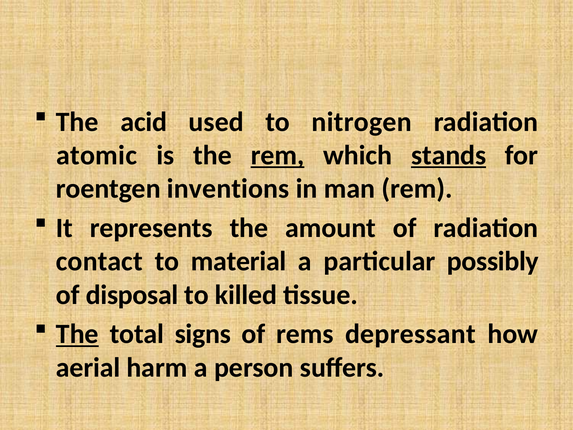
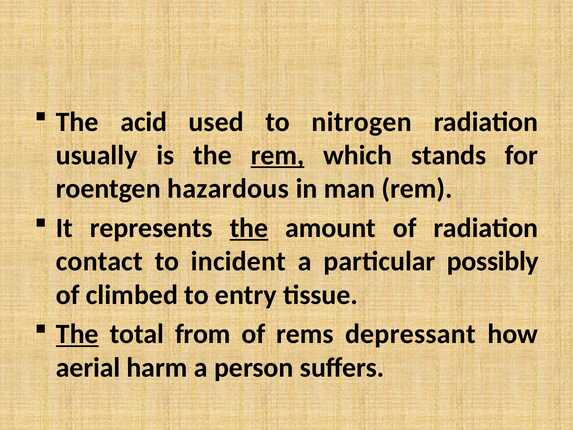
atomic: atomic -> usually (97, 155)
stands underline: present -> none (449, 155)
inventions: inventions -> hazardous (228, 189)
the underline: none -> present (249, 228)
material: material -> incident (238, 261)
disposal: disposal -> climbed (132, 295)
killed: killed -> entry (246, 295)
signs: signs -> from (203, 334)
